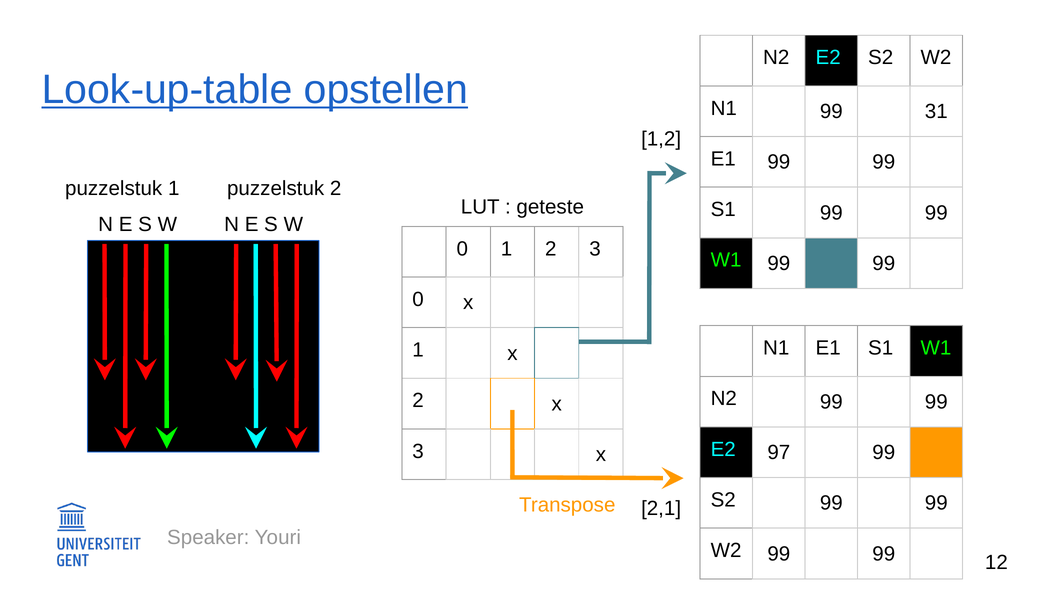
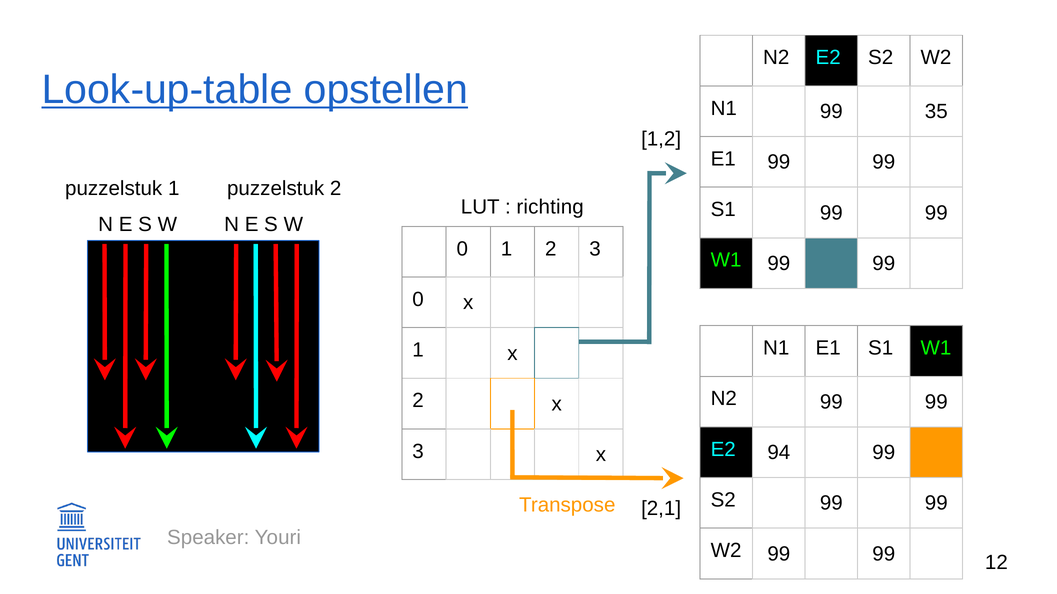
31: 31 -> 35 (936, 112)
geteste: geteste -> richting (550, 207)
97: 97 -> 94 (779, 453)
